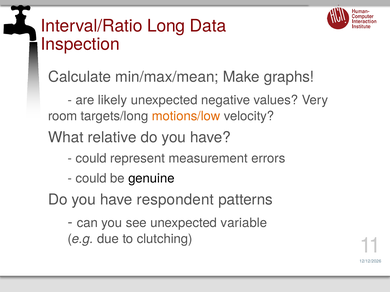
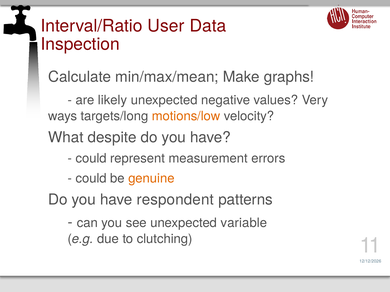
Long: Long -> User (166, 26)
room: room -> ways (63, 116)
relative: relative -> despite (112, 138)
genuine colour: black -> orange (151, 179)
